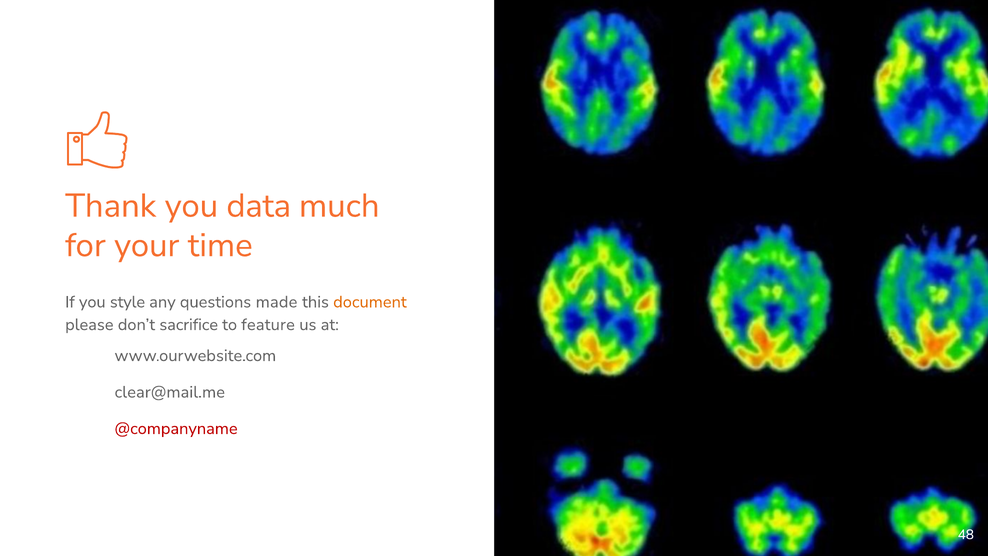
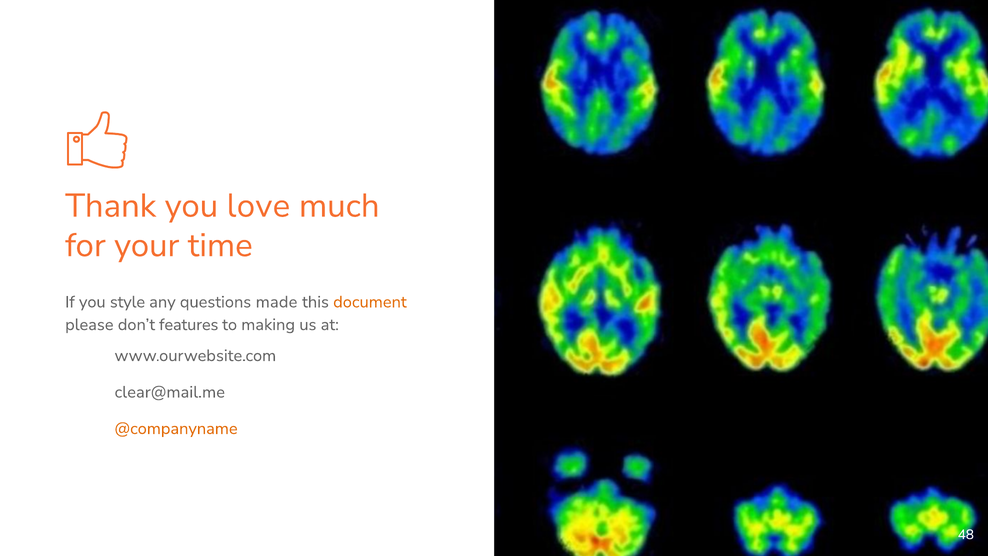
data: data -> love (258, 206)
sacrifice: sacrifice -> features (189, 325)
feature: feature -> making (268, 325)
@companyname colour: red -> orange (176, 428)
